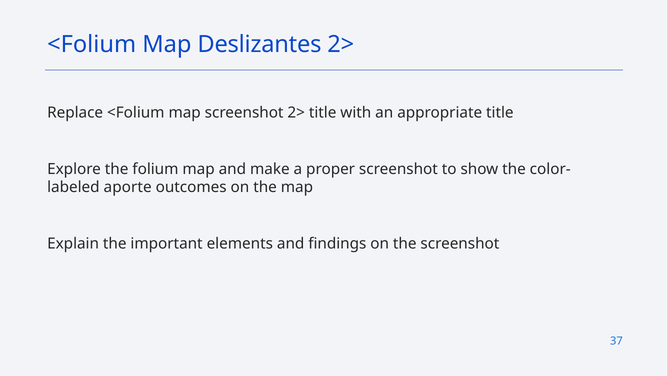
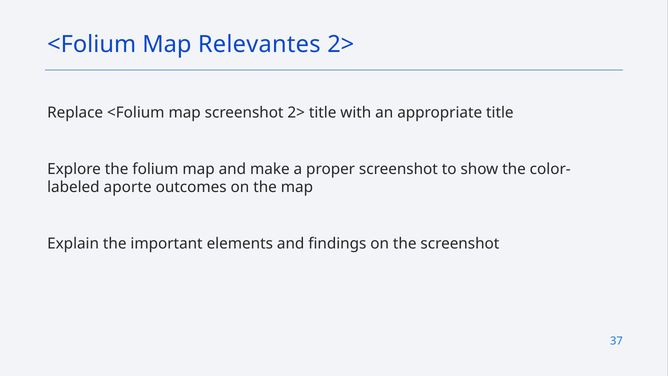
Deslizantes: Deslizantes -> Relevantes (259, 45)
